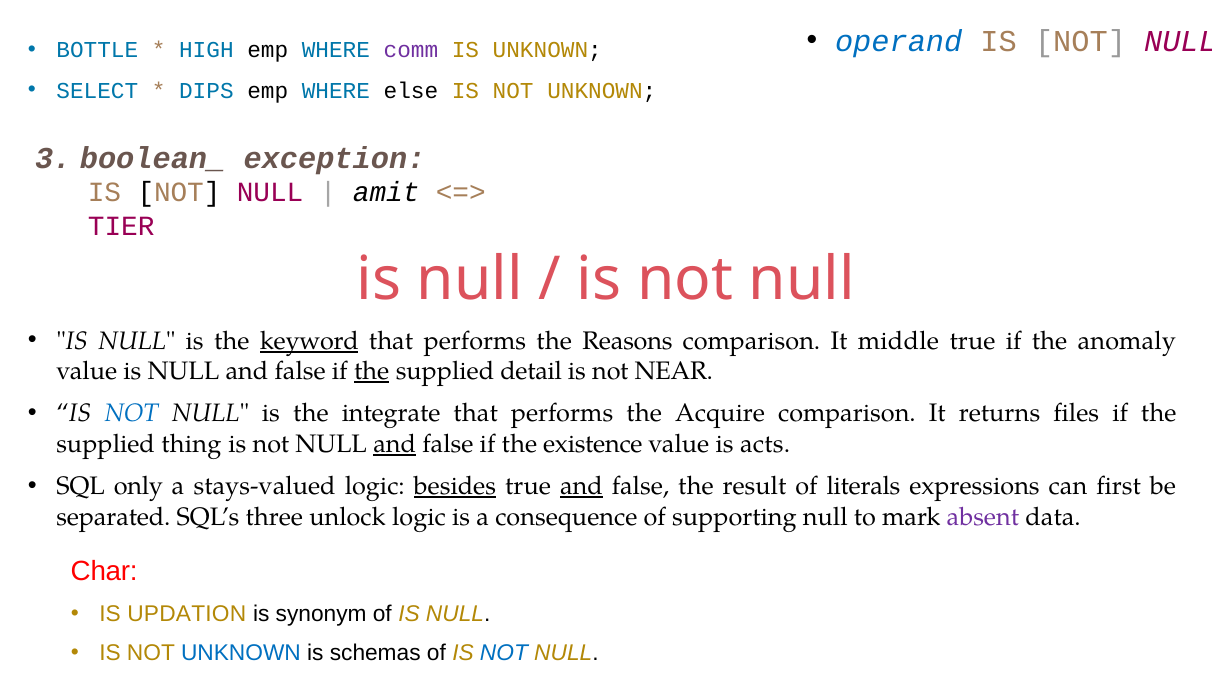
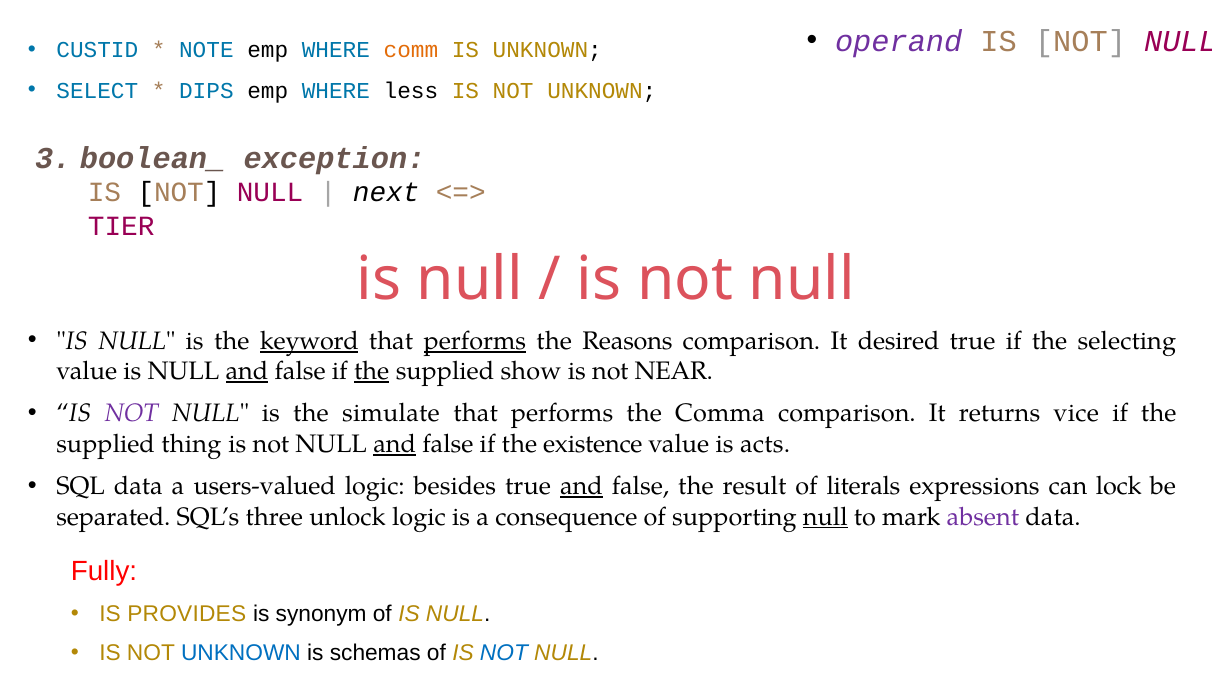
operand colour: blue -> purple (899, 41)
BOTTLE: BOTTLE -> CUSTID (97, 50)
HIGH: HIGH -> NOTE (206, 50)
comm colour: purple -> orange (411, 50)
else: else -> less (411, 91)
amit: amit -> next (386, 193)
performs underline: none -> present (475, 341)
middle: middle -> desired (899, 341)
anomaly: anomaly -> selecting (1127, 341)
and underline: none -> present (247, 371)
detail: detail -> show (531, 371)
NOT colour: blue -> purple (132, 413)
integrate: integrate -> simulate (391, 413)
Acquire: Acquire -> Comma (720, 413)
files: files -> vice (1076, 413)
SQL only: only -> data (138, 486)
stays-valued: stays-valued -> users-valued (265, 486)
besides underline: present -> none (455, 486)
first: first -> lock (1119, 486)
null underline: none -> present (825, 517)
Char: Char -> Fully (104, 572)
UPDATION: UPDATION -> PROVIDES (187, 614)
